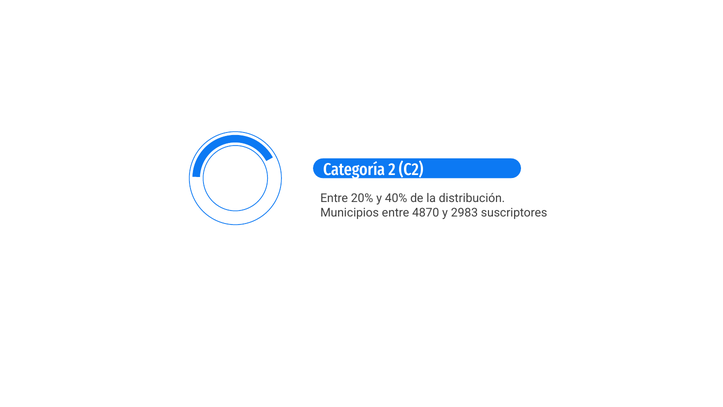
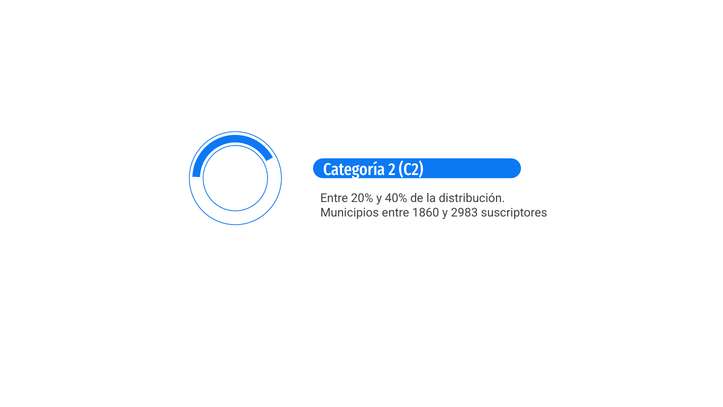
4870: 4870 -> 1860 (426, 213)
